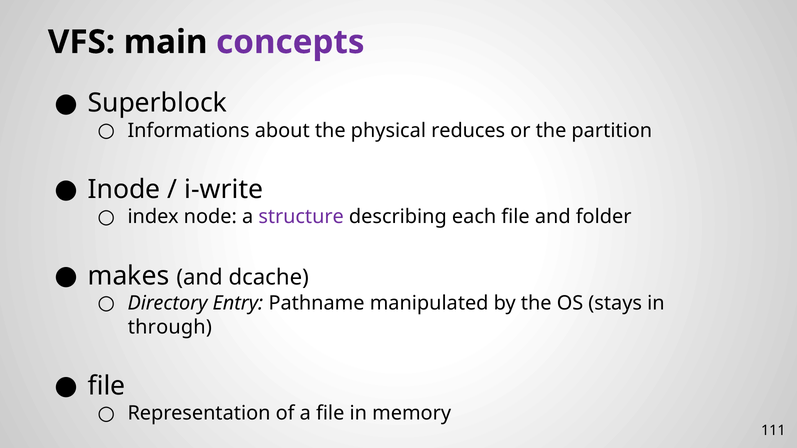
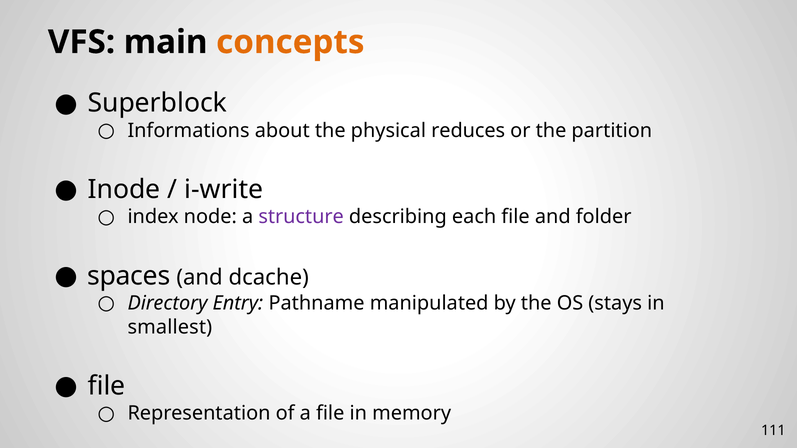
concepts colour: purple -> orange (290, 42)
makes: makes -> spaces (129, 276)
through: through -> smallest (170, 327)
